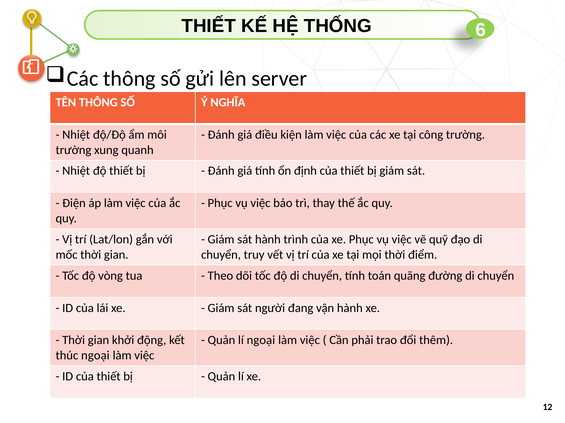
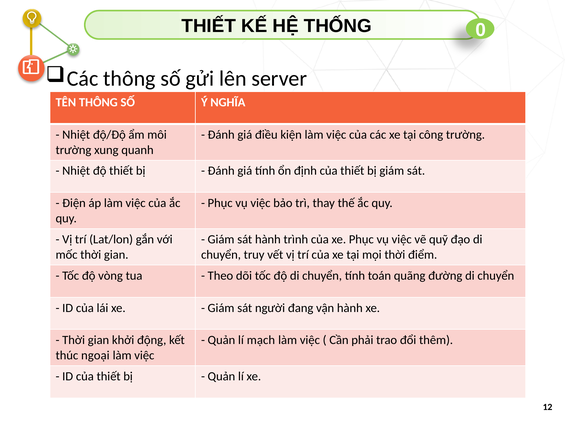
6: 6 -> 0 (481, 30)
lí ngoại: ngoại -> mạch (261, 341)
